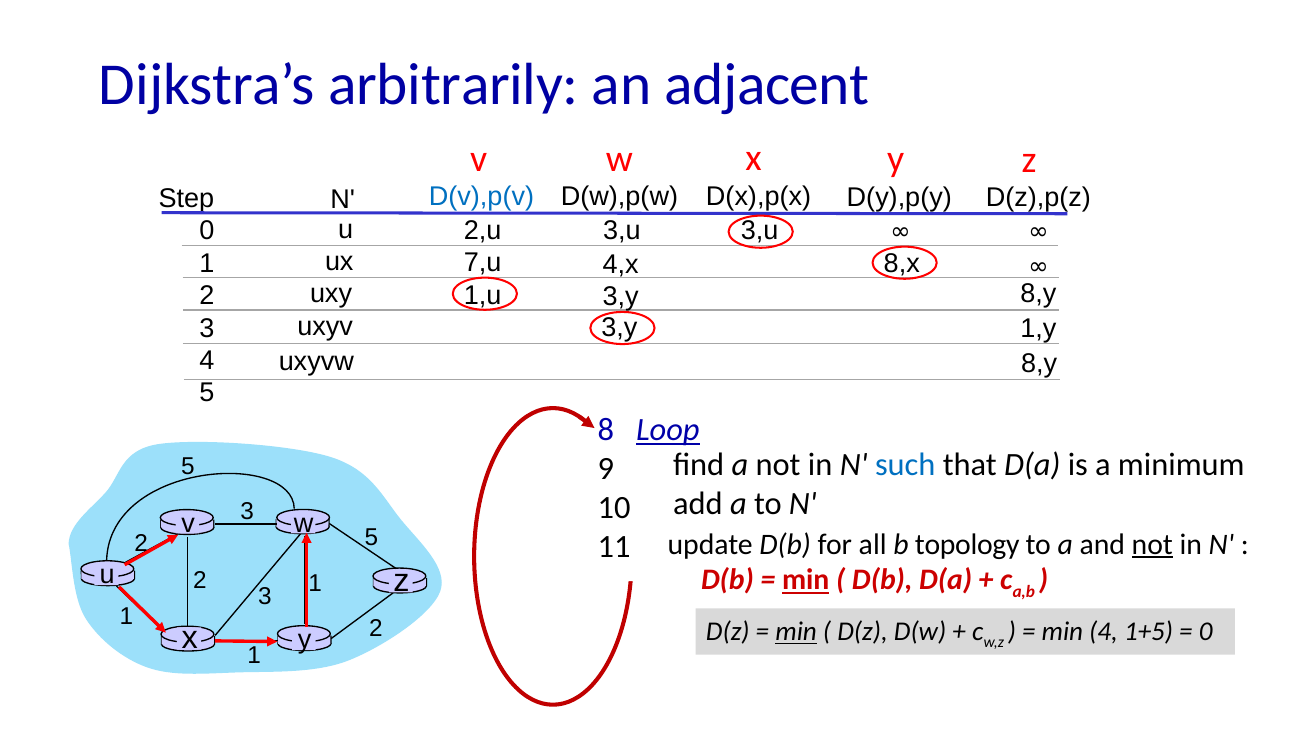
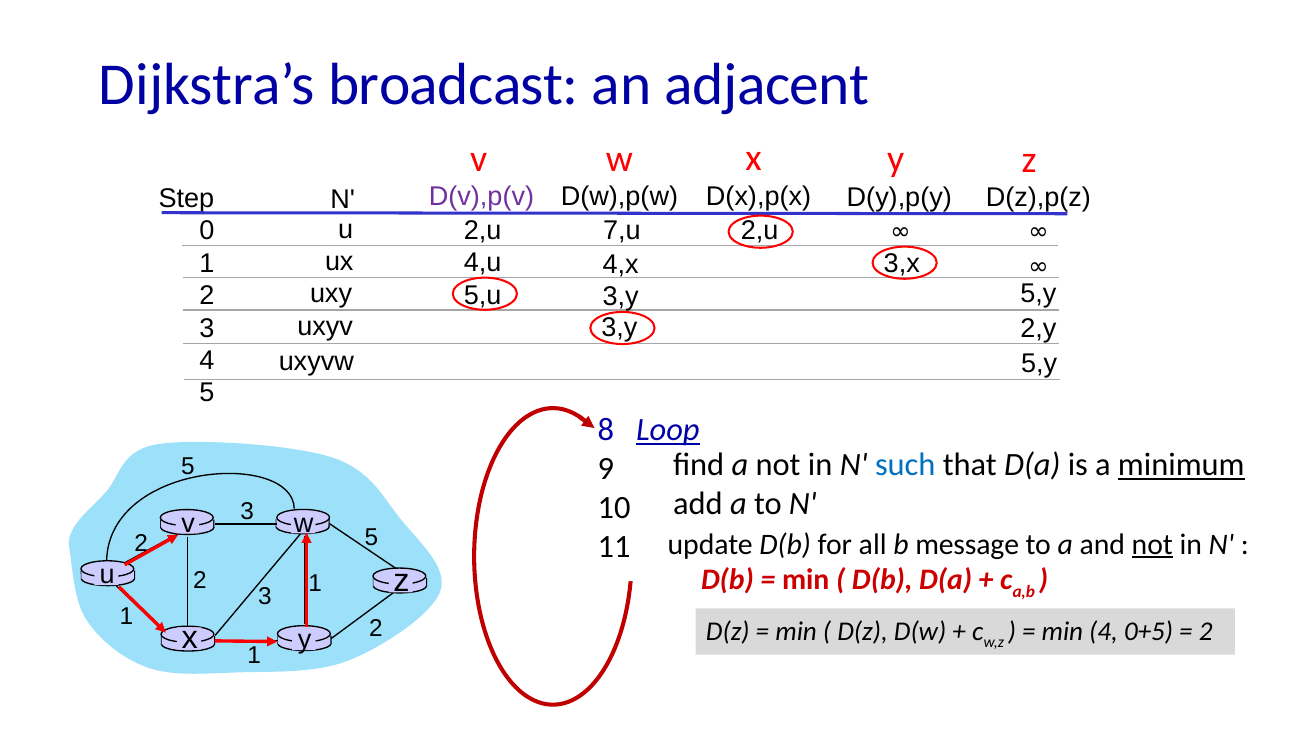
arbitrarily: arbitrarily -> broadcast (454, 85)
D(v),p(v colour: blue -> purple (481, 196)
3,u: 3,u -> 7,u (622, 231)
3,u: 3,u -> 2,u (760, 231)
7,u: 7,u -> 4,u (483, 263)
8,x: 8,x -> 3,x (902, 264)
uxy 8,y: 8,y -> 5,y (1038, 294)
1,u: 1,u -> 5,u (483, 295)
1,y: 1,y -> 2,y (1038, 329)
uxyvw 8,y: 8,y -> 5,y (1039, 363)
minimum underline: none -> present (1181, 465)
topology: topology -> message (967, 545)
min underline: present -> none (806, 580)
min underline: present -> none (796, 632)
1+5: 1+5 -> 0+5 (1149, 632)
0: 0 -> 2 (1206, 632)
